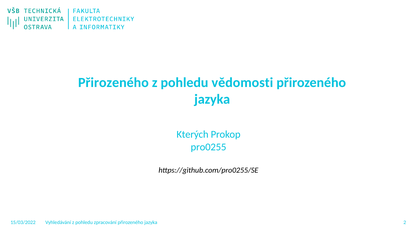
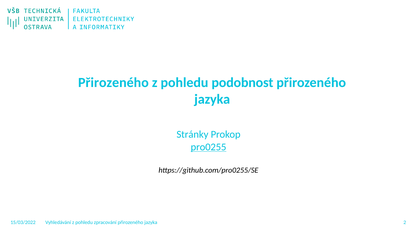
vědomosti: vědomosti -> podobnost (242, 83)
Kterých: Kterých -> Stránky (192, 135)
pro0255 underline: none -> present (209, 147)
